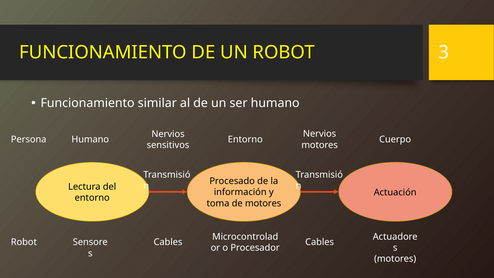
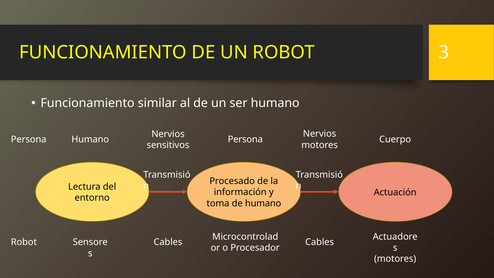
Entorno: Entorno -> Persona (245, 139)
de motores: motores -> humano (263, 203)
